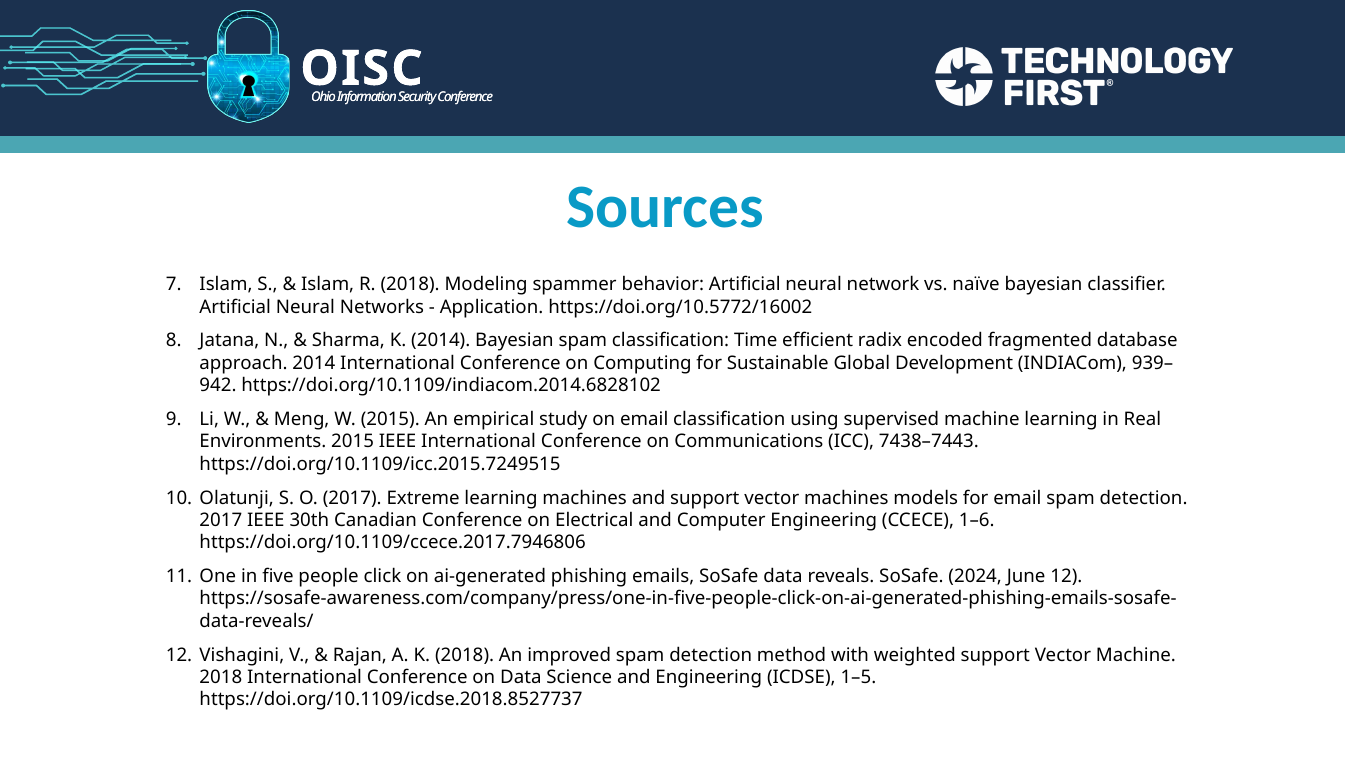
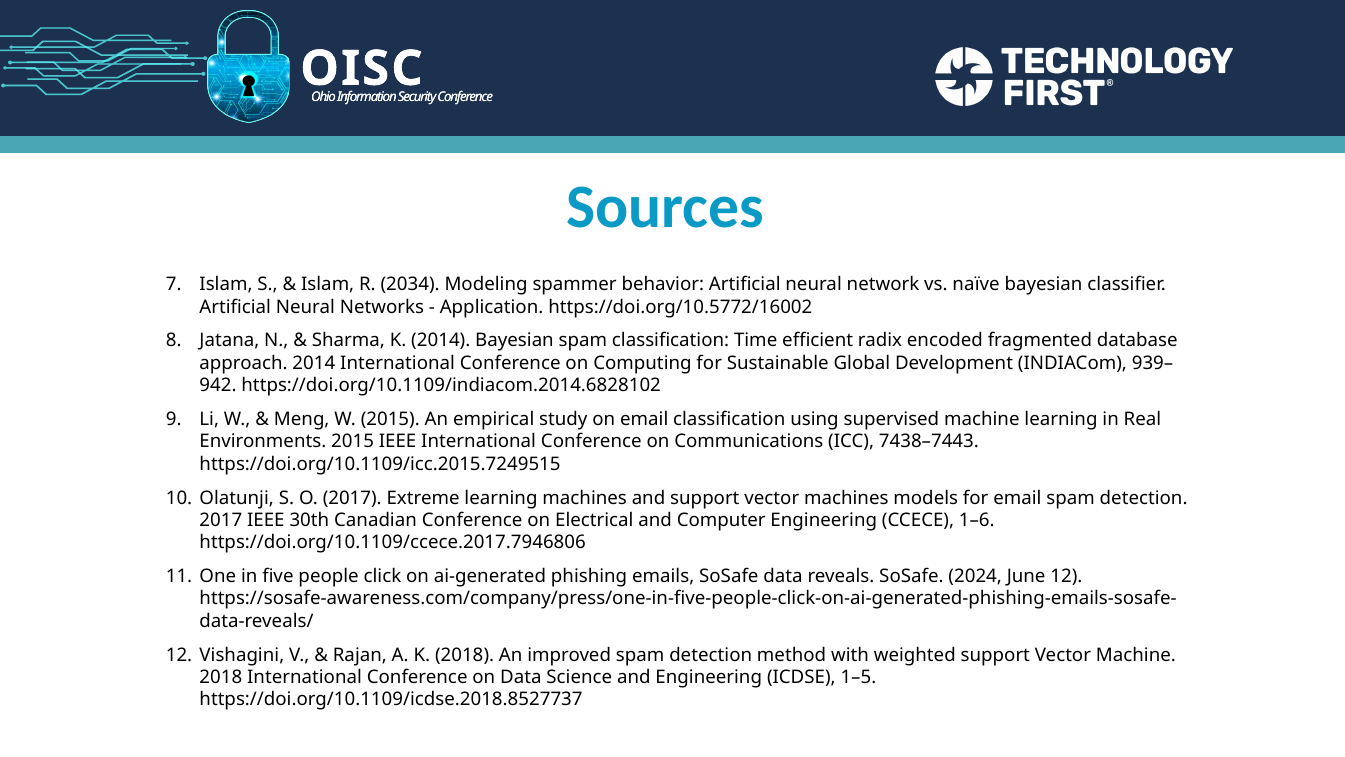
R 2018: 2018 -> 2034 (410, 285)
